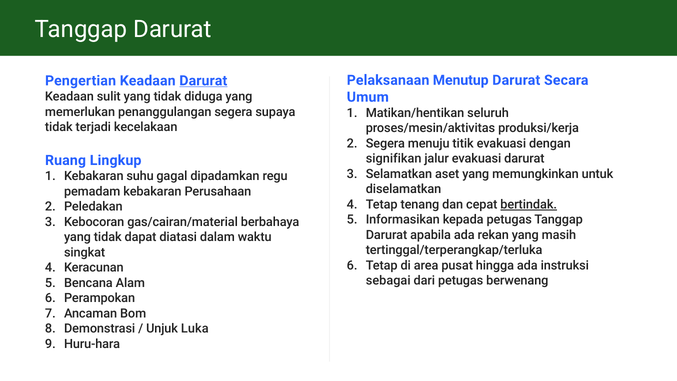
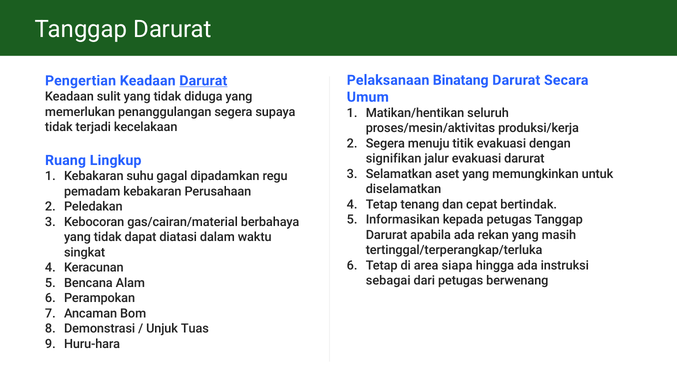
Menutup: Menutup -> Binatang (461, 80)
bertindak underline: present -> none (529, 204)
pusat: pusat -> siapa (457, 265)
Luka: Luka -> Tuas (195, 329)
